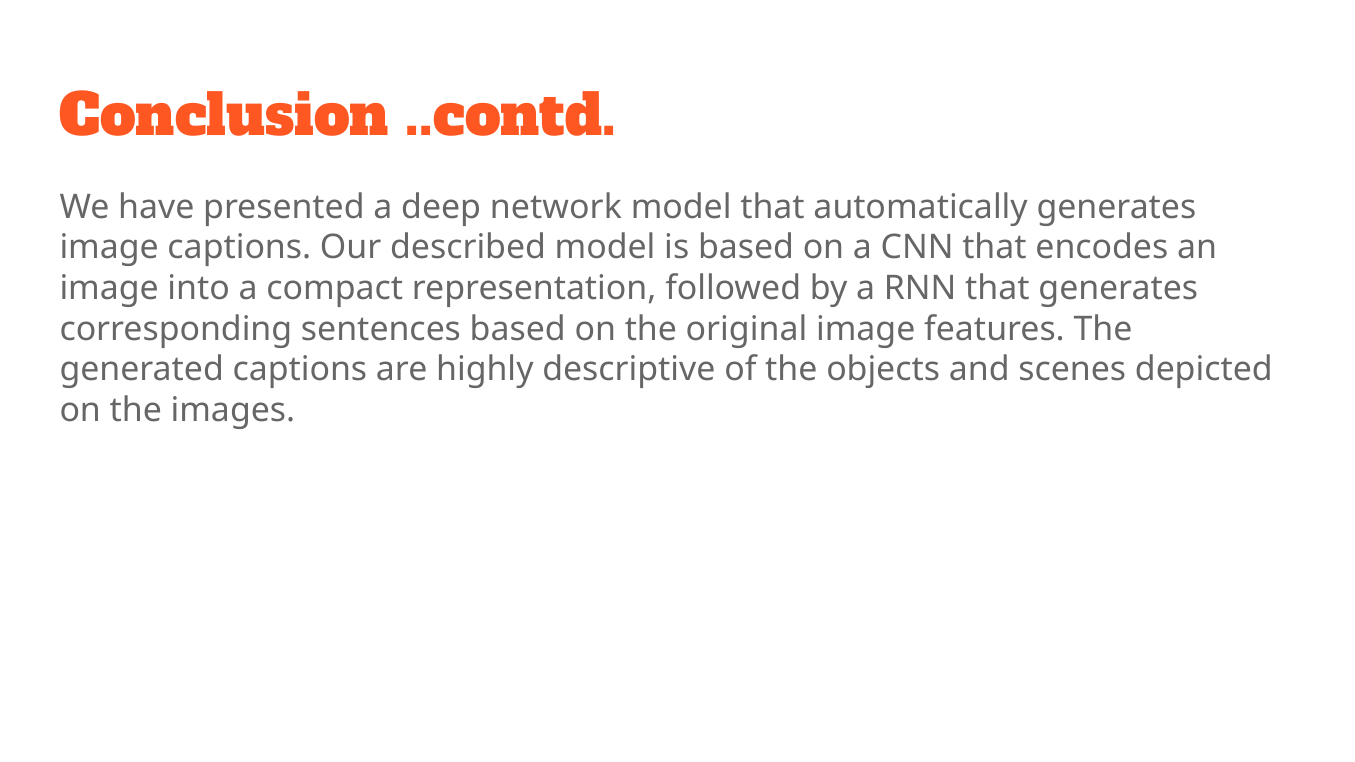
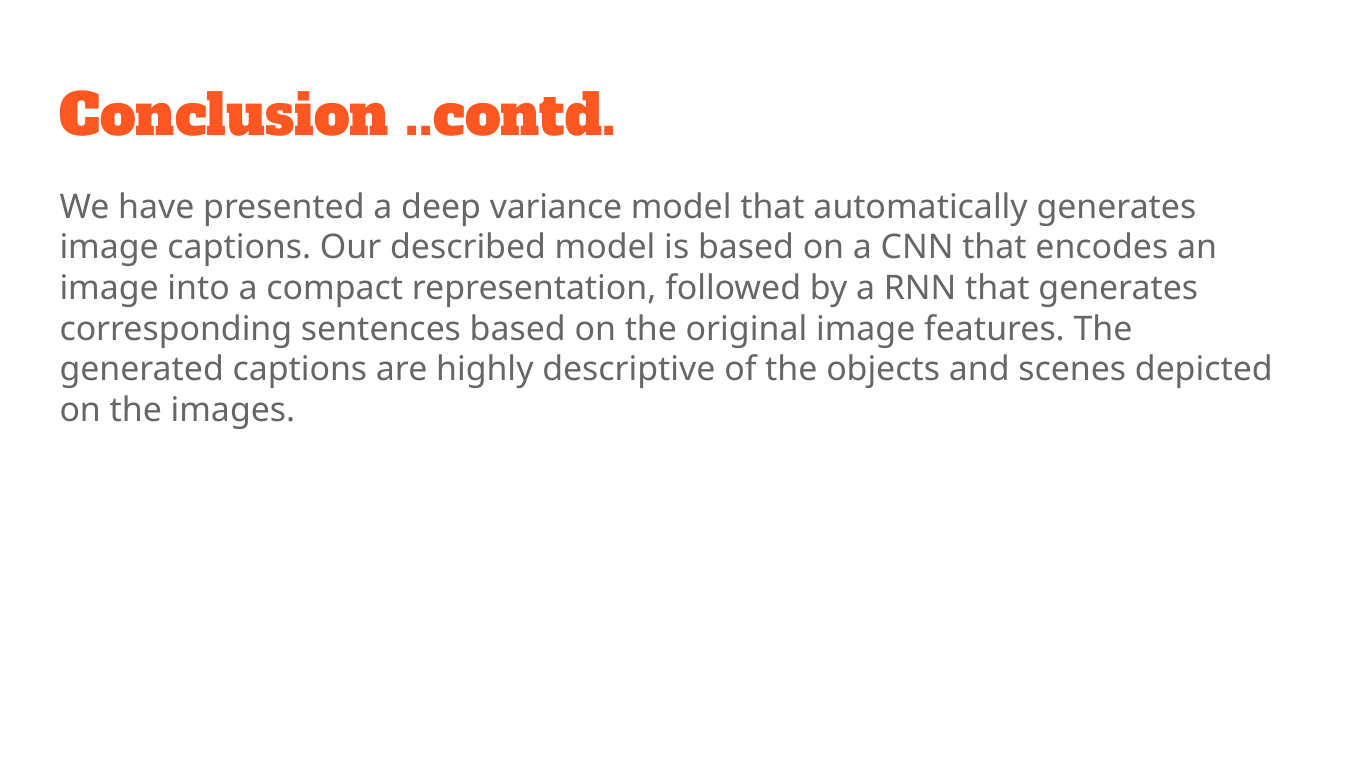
network: network -> variance (556, 207)
